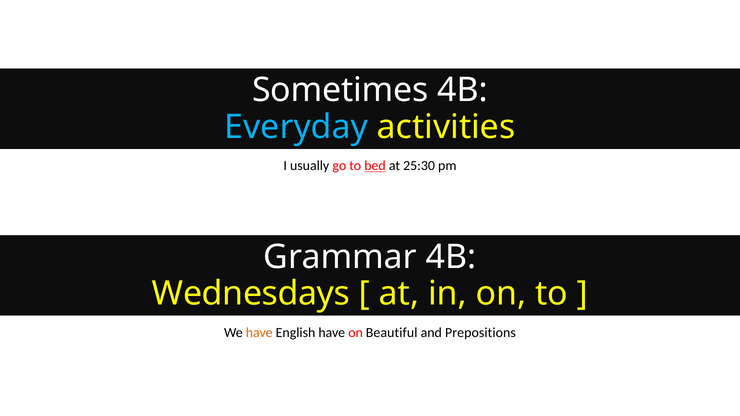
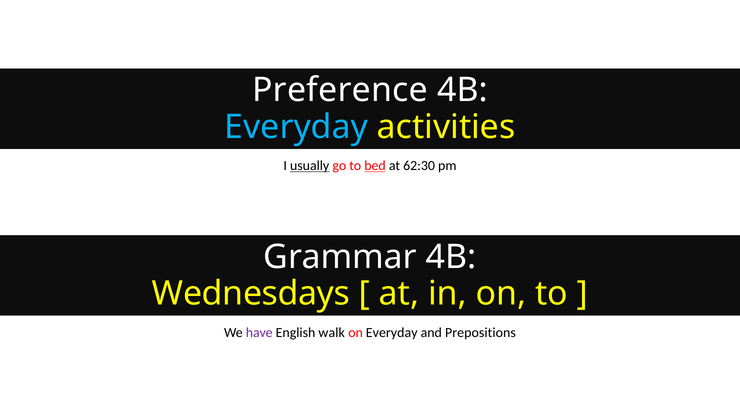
Sometimes: Sometimes -> Preference (340, 90)
usually underline: none -> present (310, 166)
25:30: 25:30 -> 62:30 (419, 166)
have colour: orange -> purple (259, 333)
English have: have -> walk (332, 333)
on Beautiful: Beautiful -> Everyday (392, 333)
